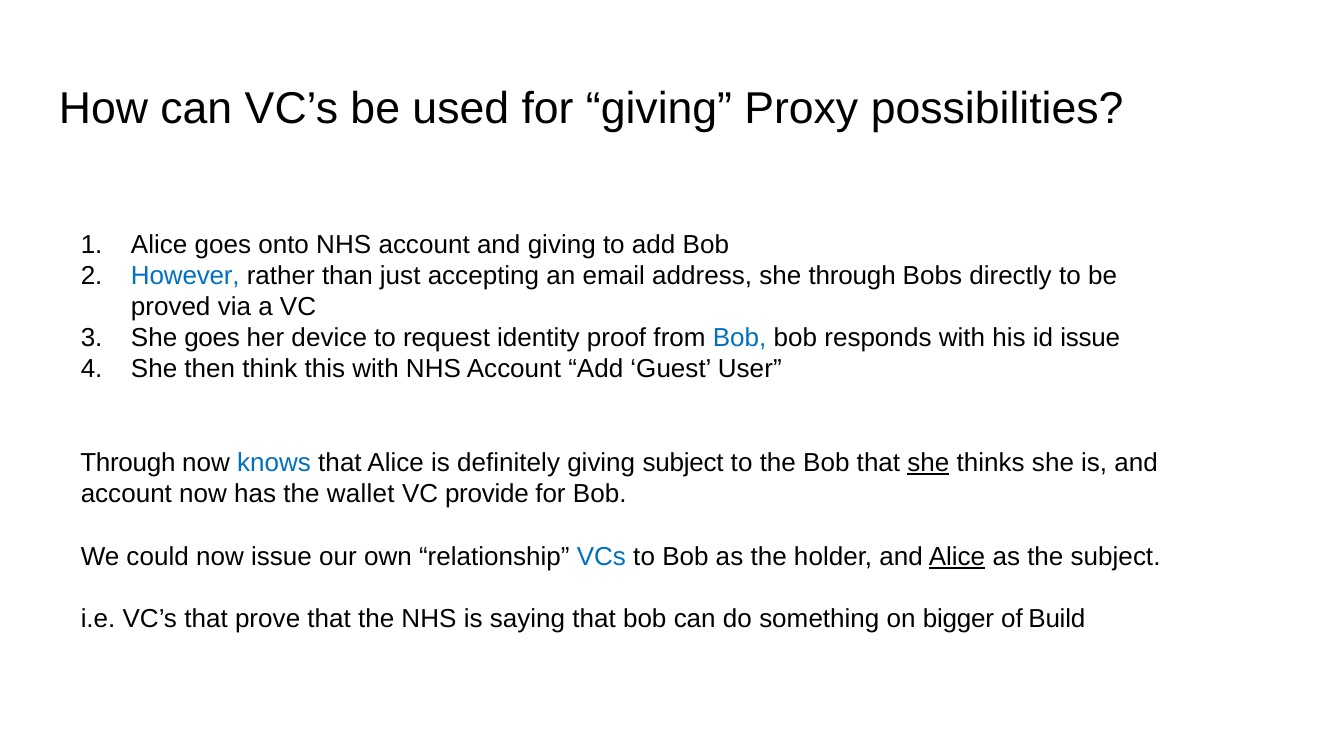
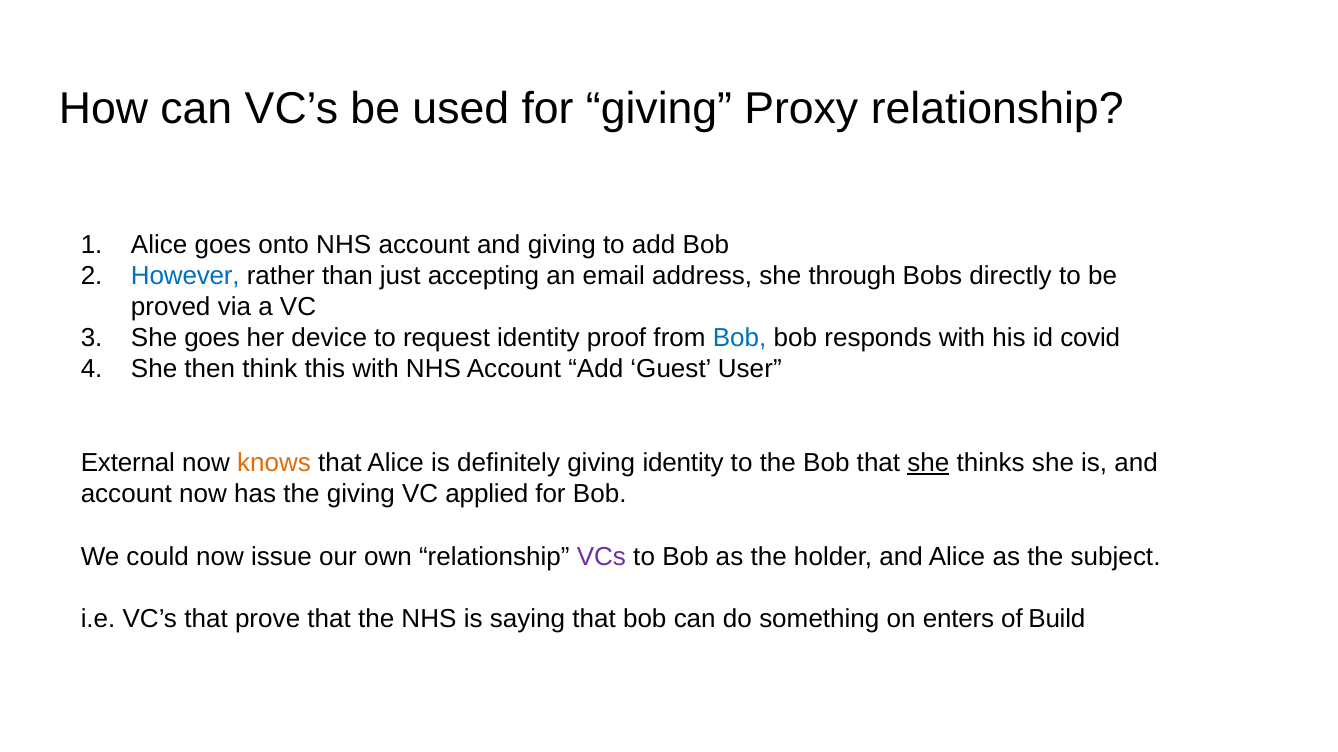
Proxy possibilities: possibilities -> relationship (997, 108)
id issue: issue -> covid (1090, 338)
Through: Through -> External (128, 463)
knows colour: blue -> orange (274, 463)
giving subject: subject -> identity (683, 463)
the wallet: wallet -> giving (361, 495)
provide: provide -> applied (487, 495)
VCs colour: blue -> purple (601, 557)
Alice underline: present -> none (957, 557)
bigger: bigger -> enters (958, 620)
